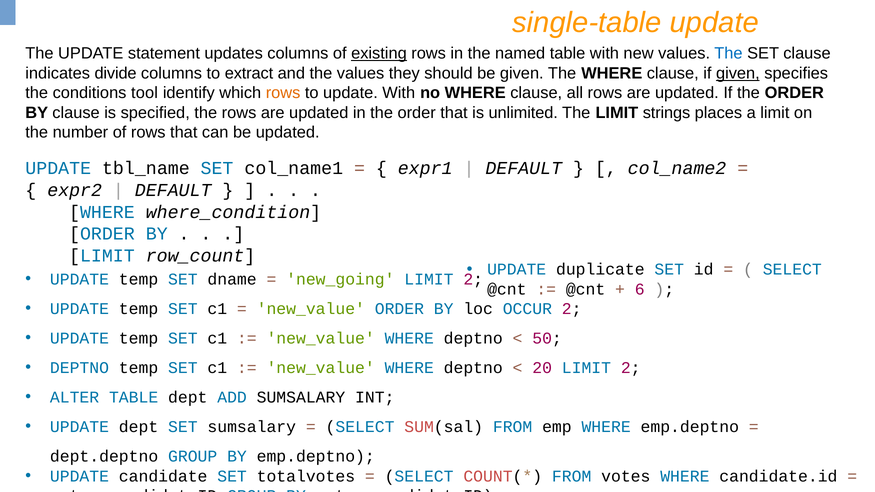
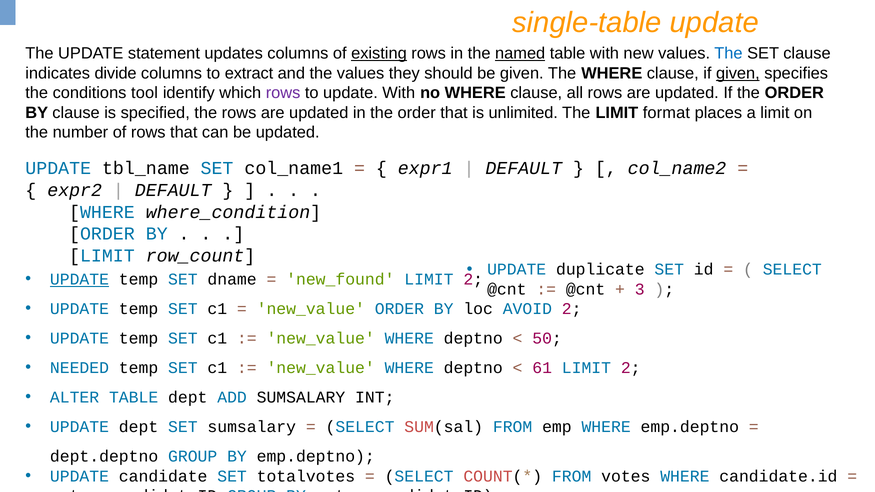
named underline: none -> present (520, 54)
rows colour: orange -> purple (283, 93)
strings: strings -> format (666, 113)
UPDATE underline: none -> present (79, 279)
new_going: new_going -> new_found (340, 279)
6: 6 -> 3 (640, 289)
OCCUR: OCCUR -> AVOID (527, 309)
DEPTNO: DEPTNO -> NEEDED (79, 368)
20: 20 -> 61 (542, 368)
